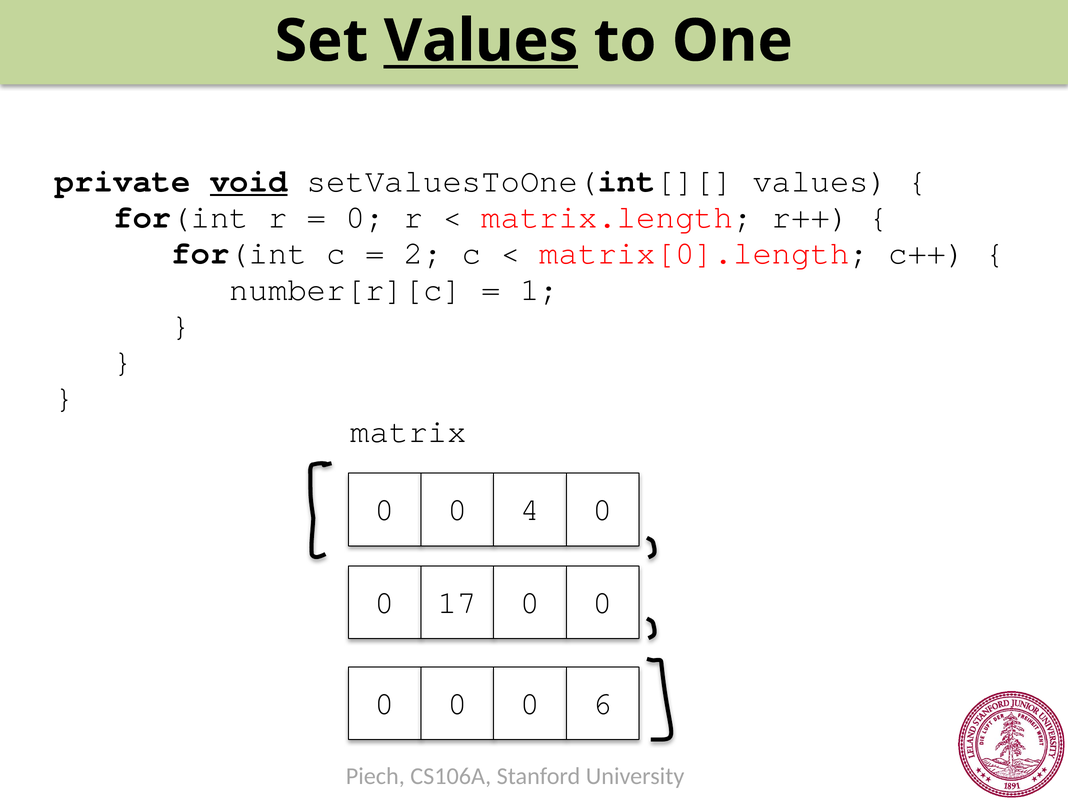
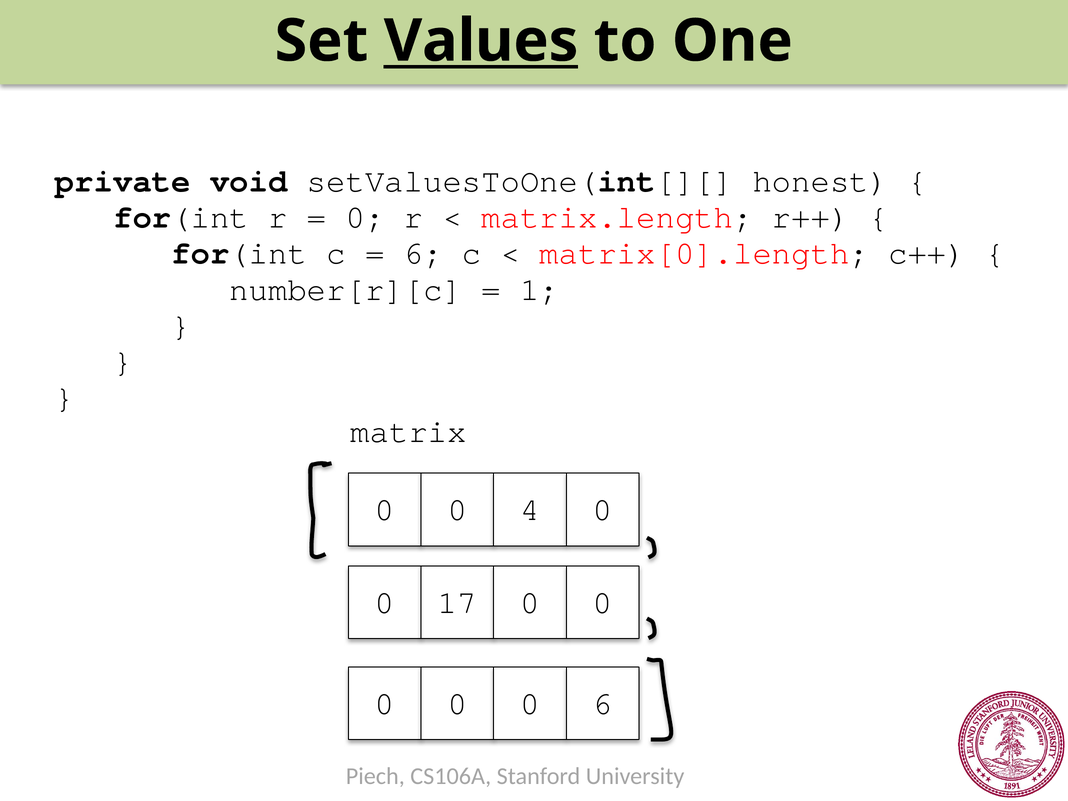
void underline: present -> none (249, 181)
setValuesToOne(int[][ values: values -> honest (820, 181)
2: 2 -> 6 (423, 253)
